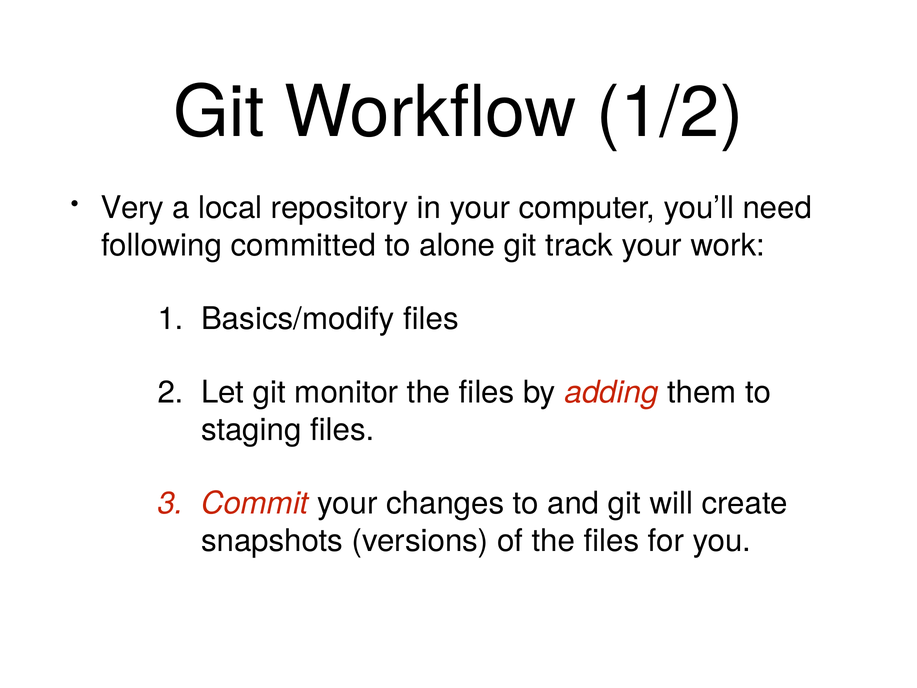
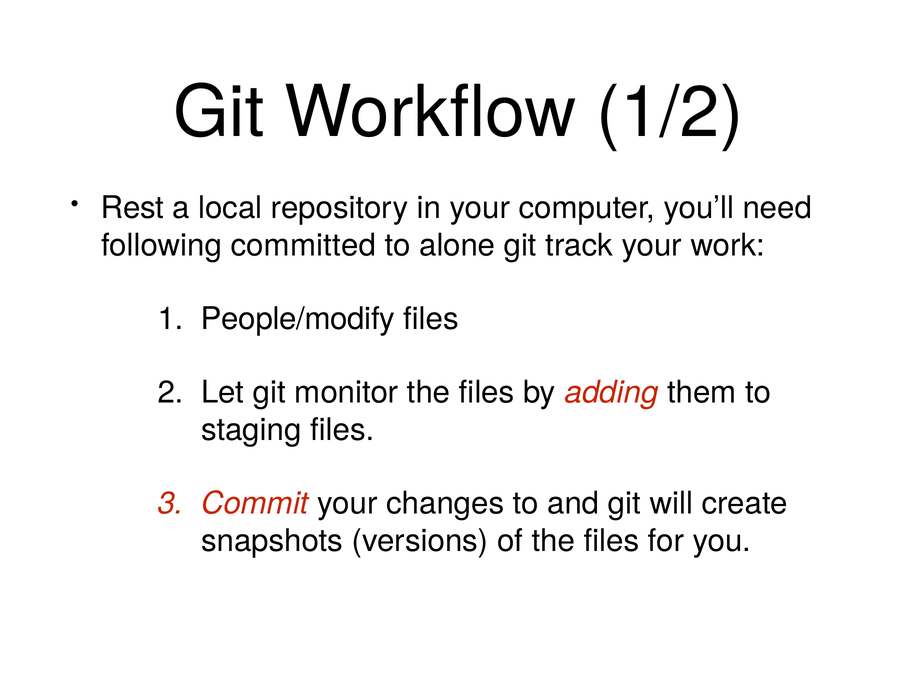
Very: Very -> Rest (132, 208)
Basics/modify: Basics/modify -> People/modify (298, 319)
